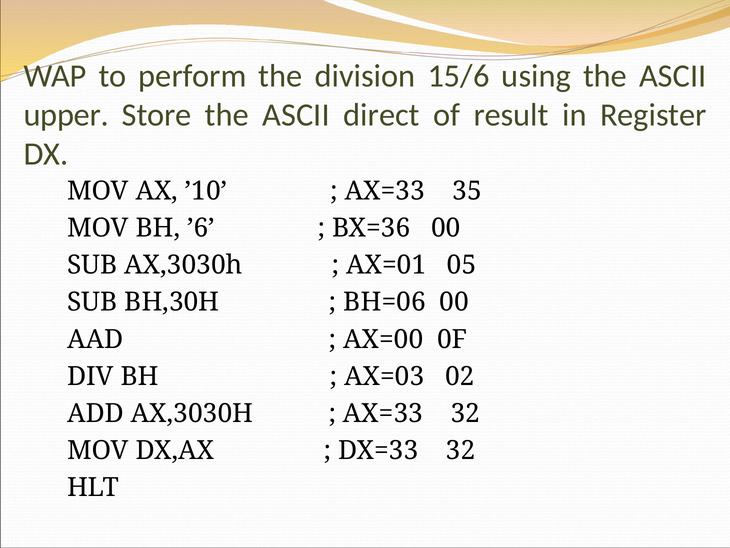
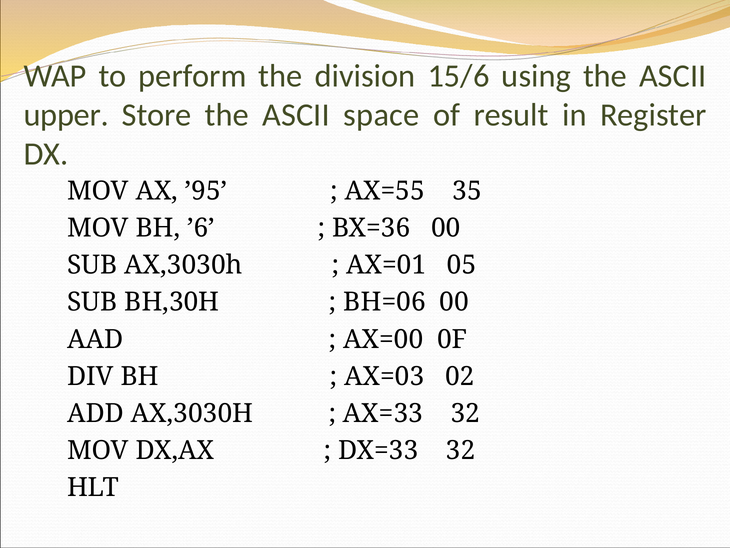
direct: direct -> space (381, 115)
’10: ’10 -> ’95 (206, 191)
AX=33: AX=33 -> AX=55 (385, 191)
